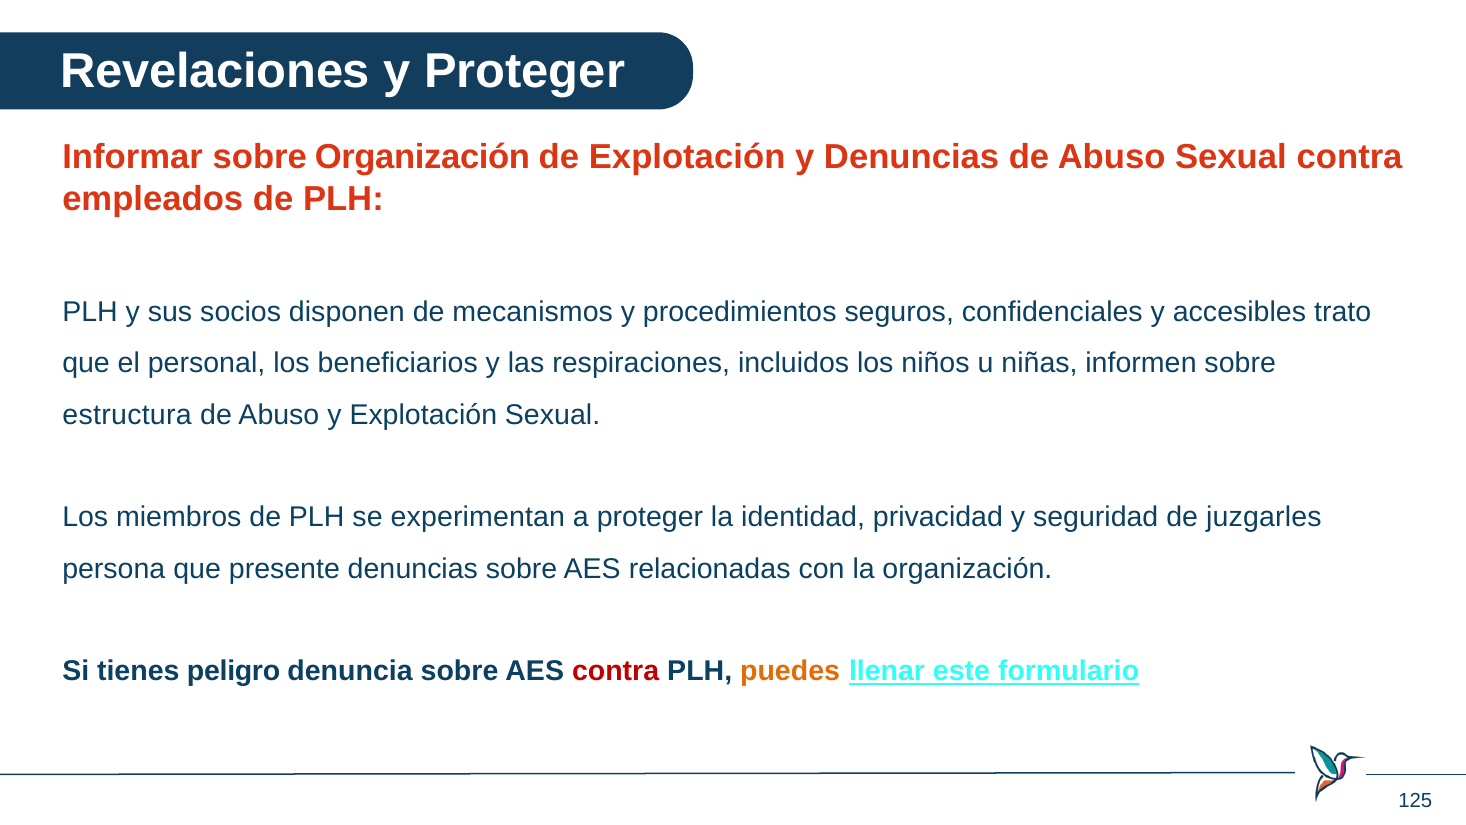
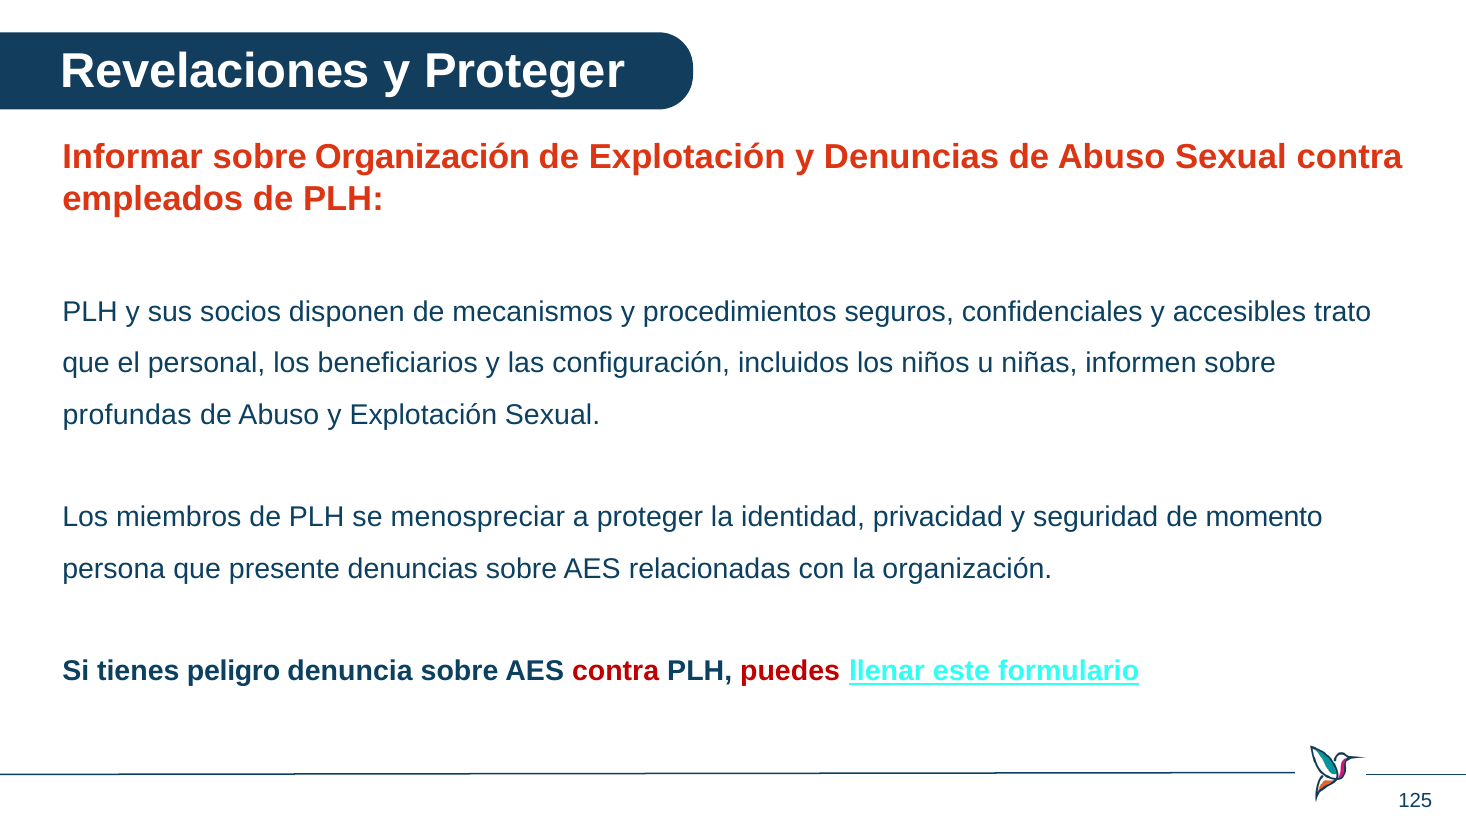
respiraciones: respiraciones -> configuración (641, 363)
estructura: estructura -> profundas (127, 415)
experimentan: experimentan -> menospreciar (478, 517)
juzgarles: juzgarles -> momento (1264, 517)
puedes colour: orange -> red (790, 671)
